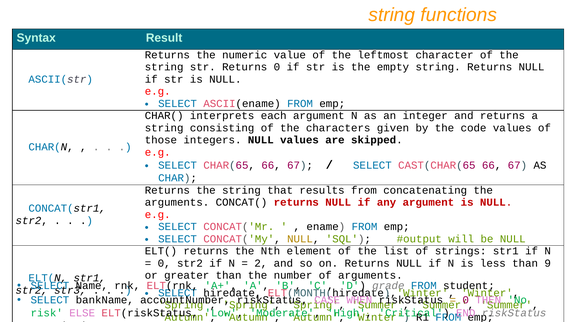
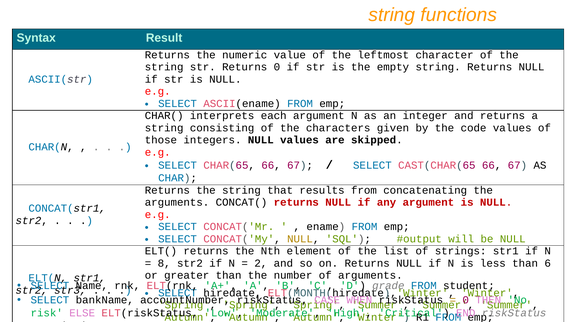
0: 0 -> 8 (164, 263)
9: 9 -> 6 (548, 263)
